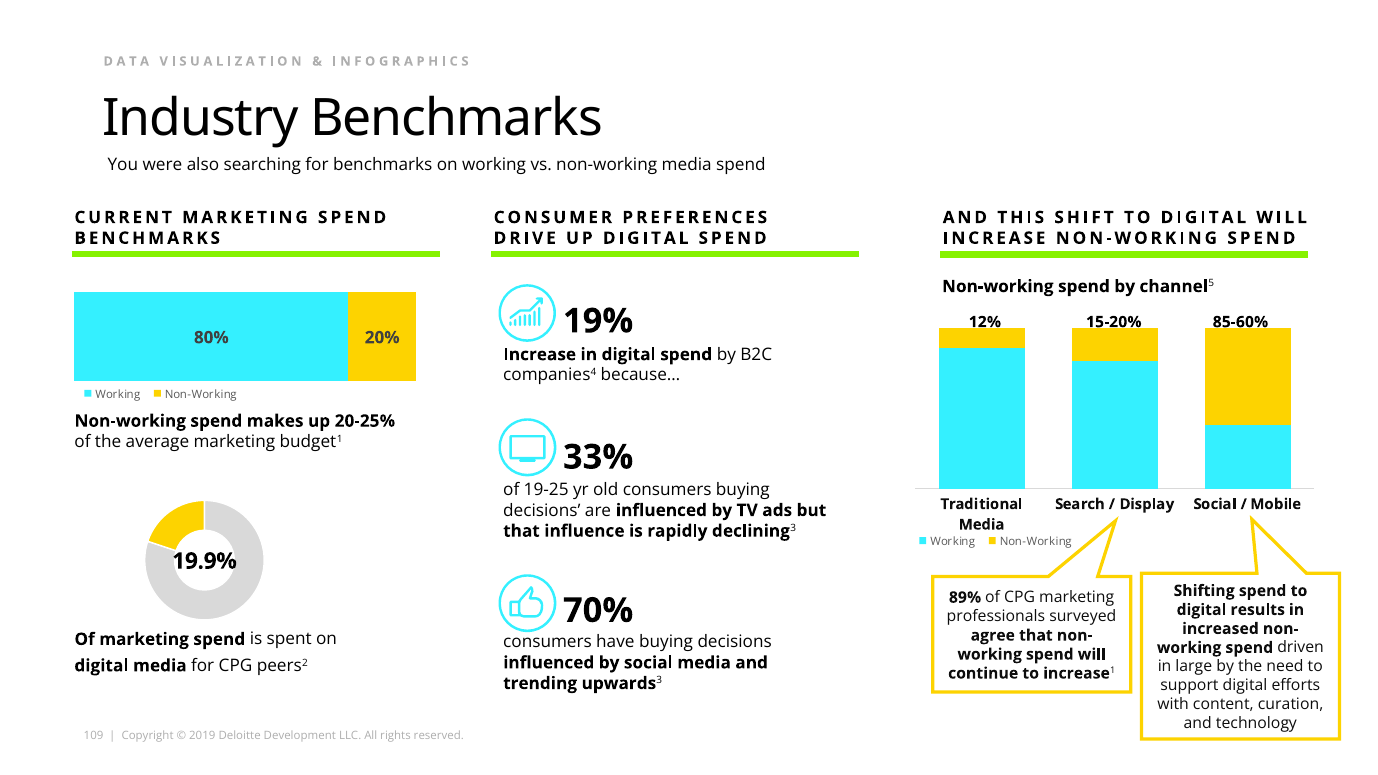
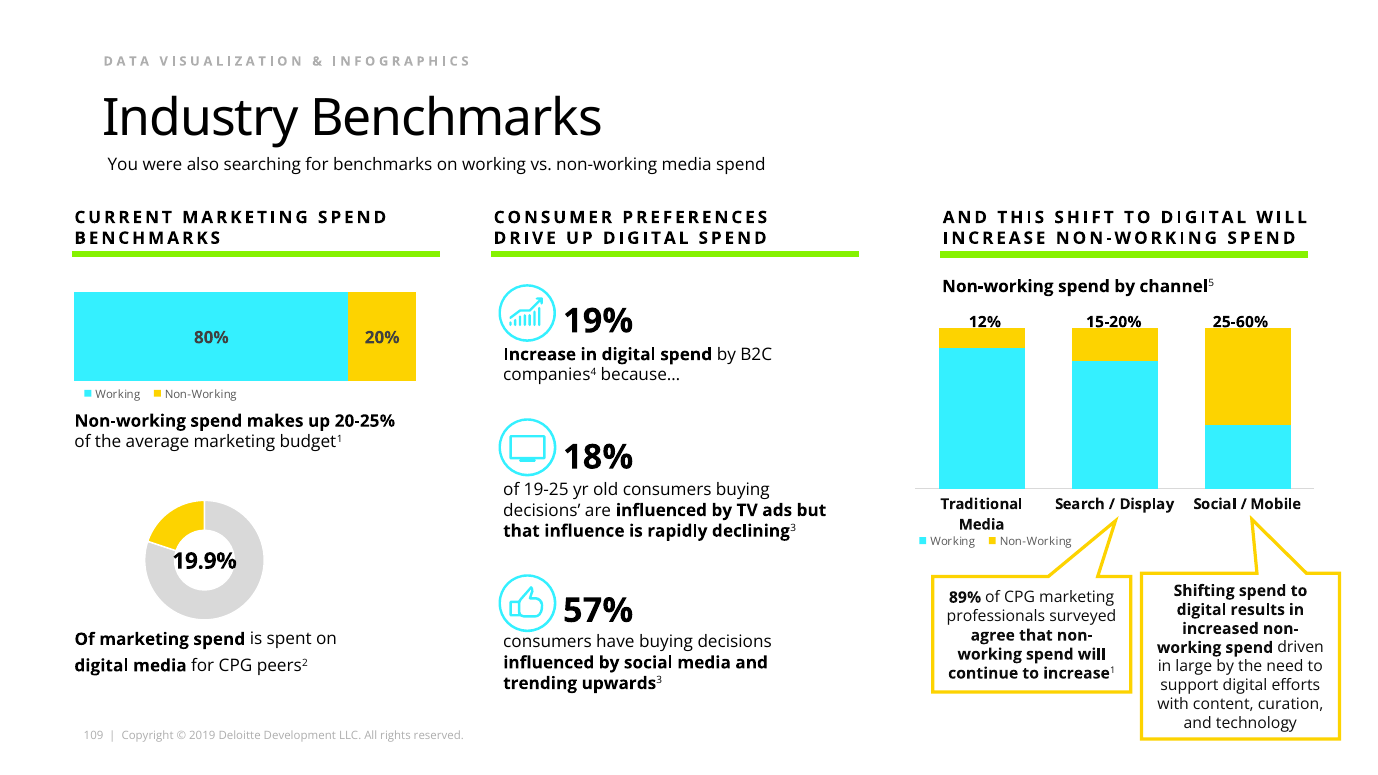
85-60%: 85-60% -> 25-60% (1240, 322)
33%: 33% -> 18% (598, 457)
70%: 70% -> 57% (598, 611)
